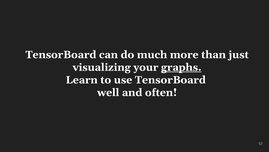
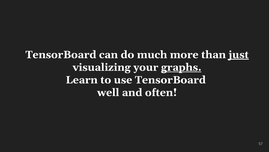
just underline: none -> present (239, 54)
